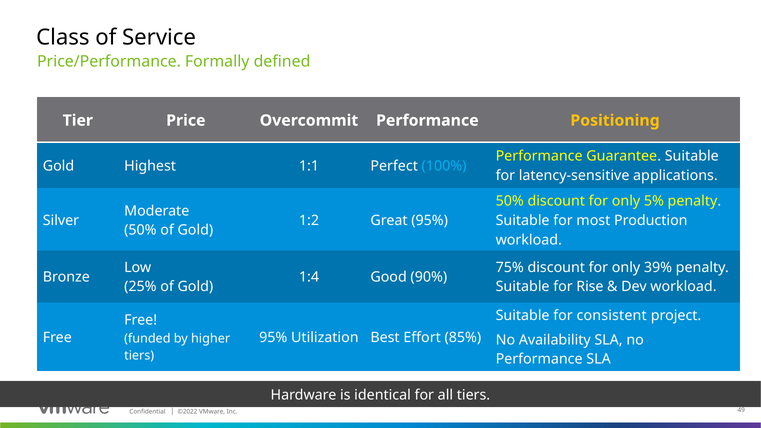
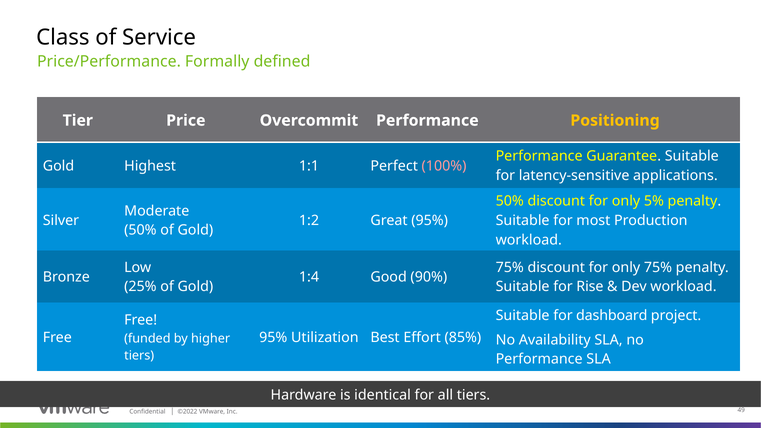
100% colour: light blue -> pink (444, 166)
only 39%: 39% -> 75% (658, 267)
consistent: consistent -> dashboard (612, 316)
